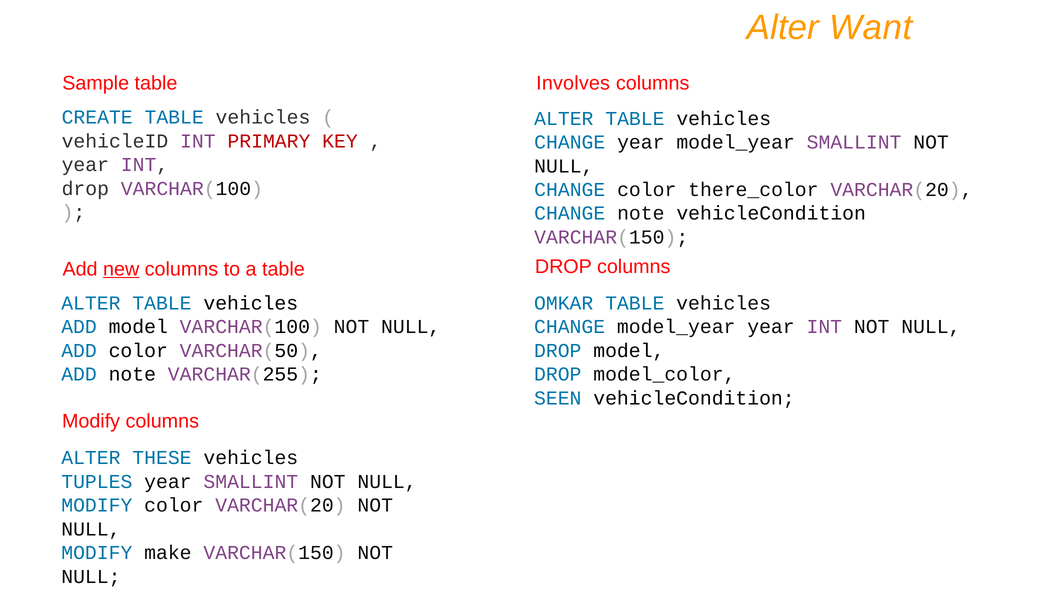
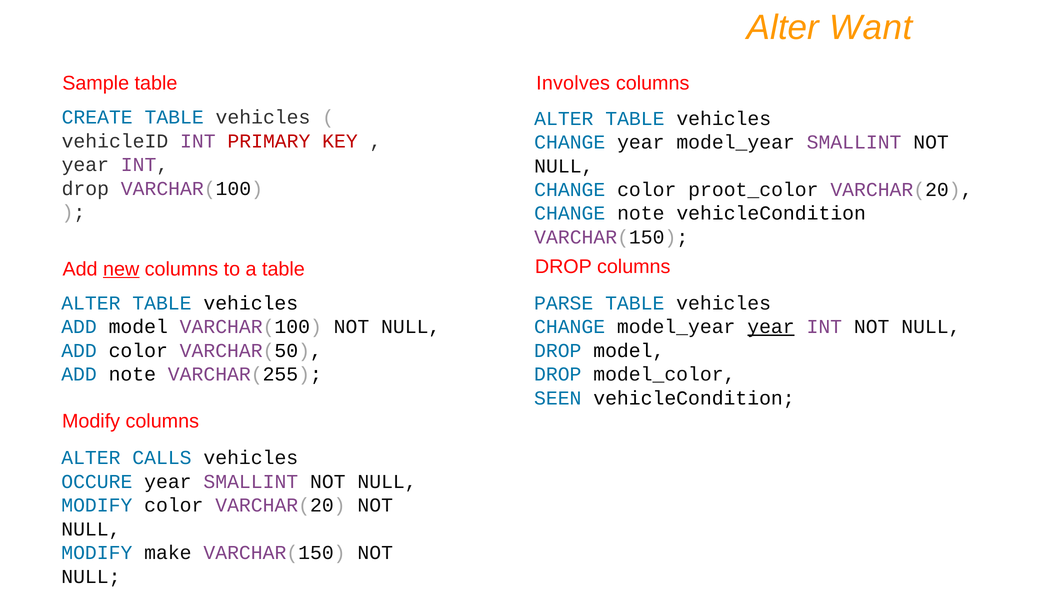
there_color: there_color -> proot_color (753, 190)
OMKAR: OMKAR -> PARSE (564, 303)
year underline: none -> present (771, 326)
THESE: THESE -> CALLS (162, 457)
TUPLES: TUPLES -> OCCURE (97, 481)
